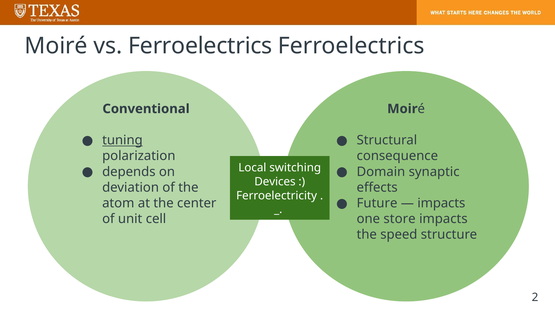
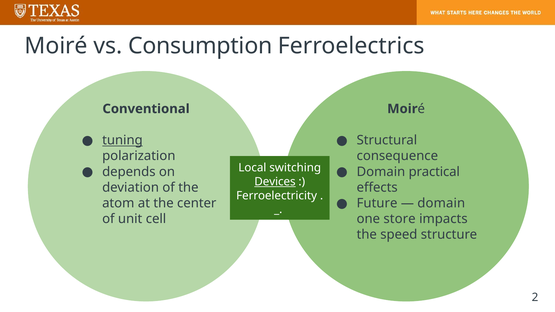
vs Ferroelectrics: Ferroelectrics -> Consumption (200, 46)
synaptic: synaptic -> practical (434, 172)
Devices underline: none -> present (275, 182)
impacts: impacts -> domain (441, 203)
